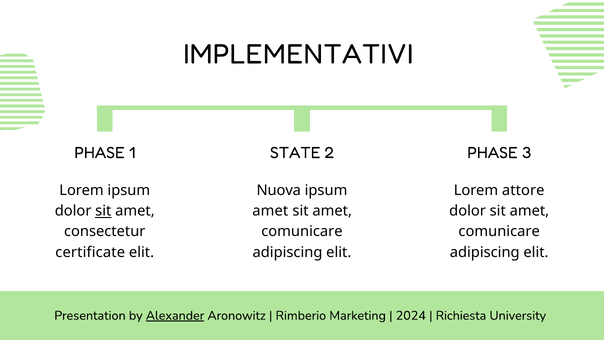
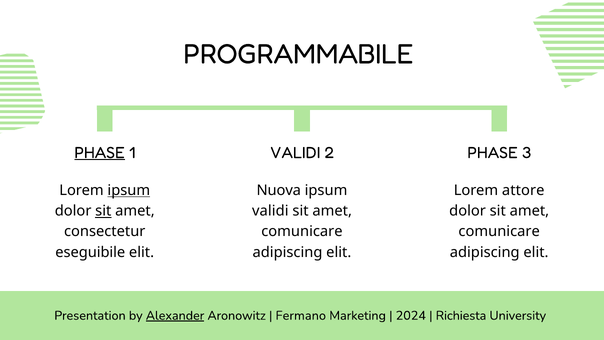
IMPLEMENTATIVI: IMPLEMENTATIVI -> PROGRAMMABILE (298, 54)
PHASE underline: none -> present (100, 153)
STATE: STATE -> VALIDI (295, 153)
ipsum underline: none -> present (129, 190)
amet: amet -> validi (270, 211)
certificate: certificate -> eseguibile (90, 252)
Rimberio: Rimberio -> Fermano (301, 315)
